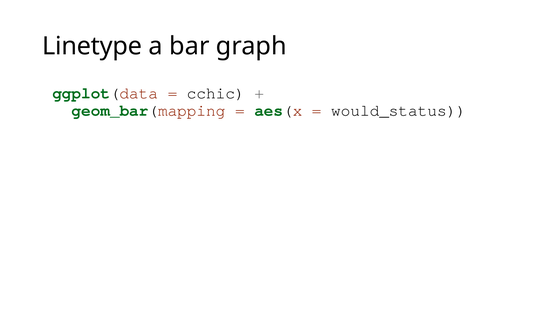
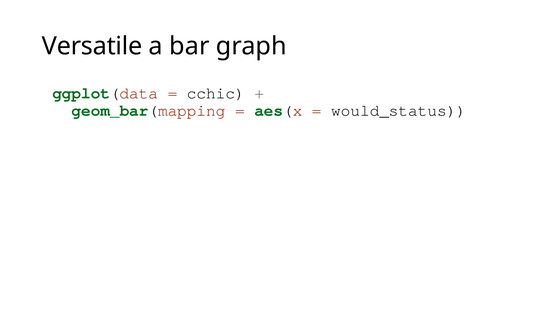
Linetype: Linetype -> Versatile (92, 46)
